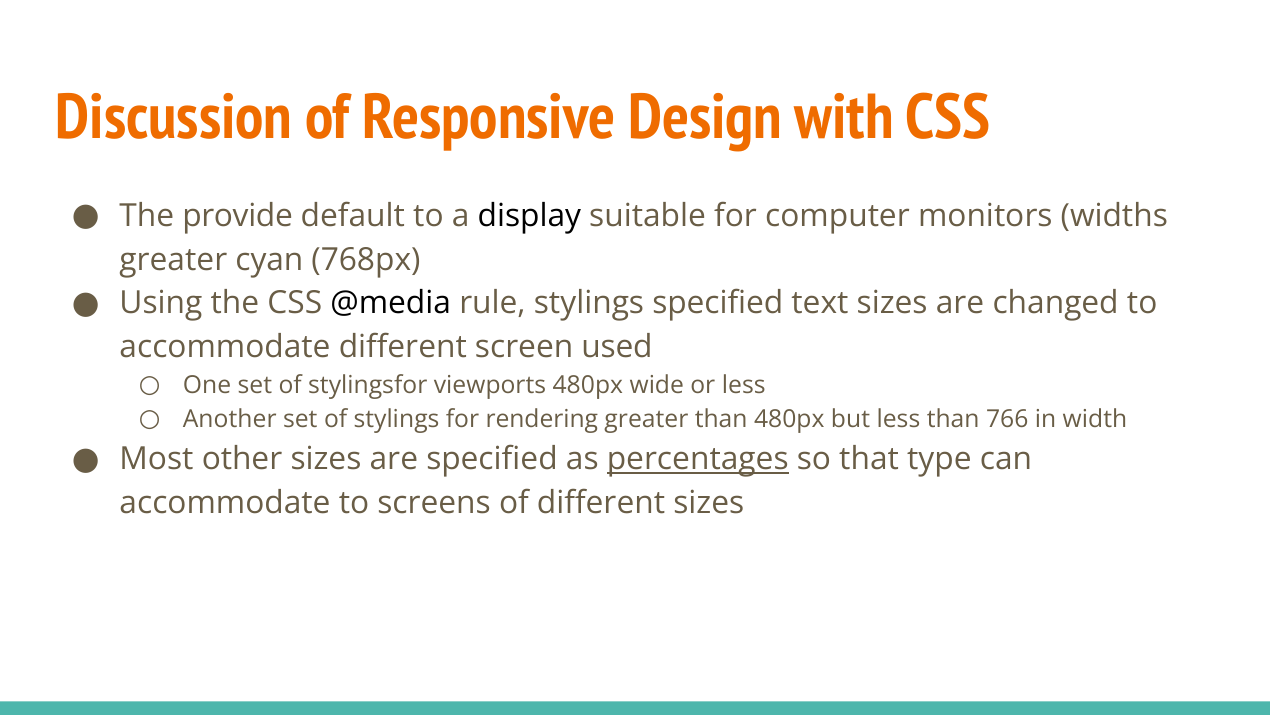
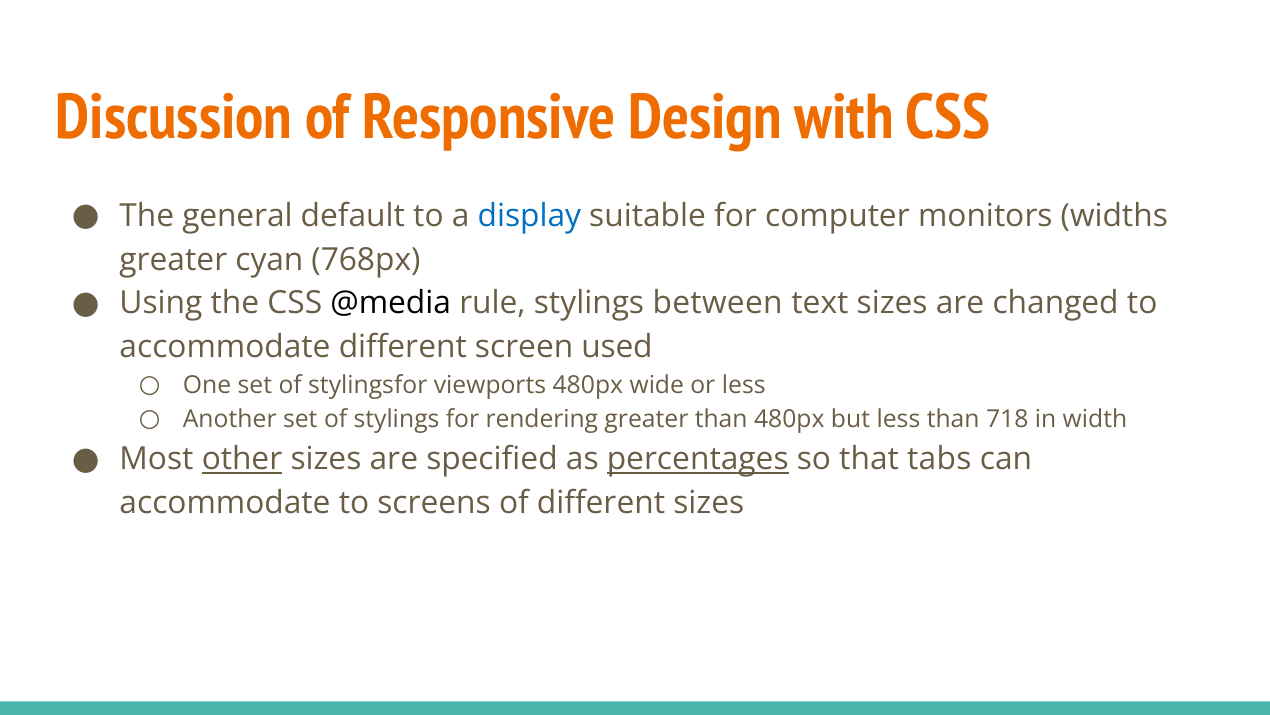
provide: provide -> general (237, 216)
display colour: black -> blue (529, 216)
stylings specified: specified -> between (718, 303)
766: 766 -> 718 (1007, 419)
other underline: none -> present (242, 459)
type: type -> tabs (939, 459)
